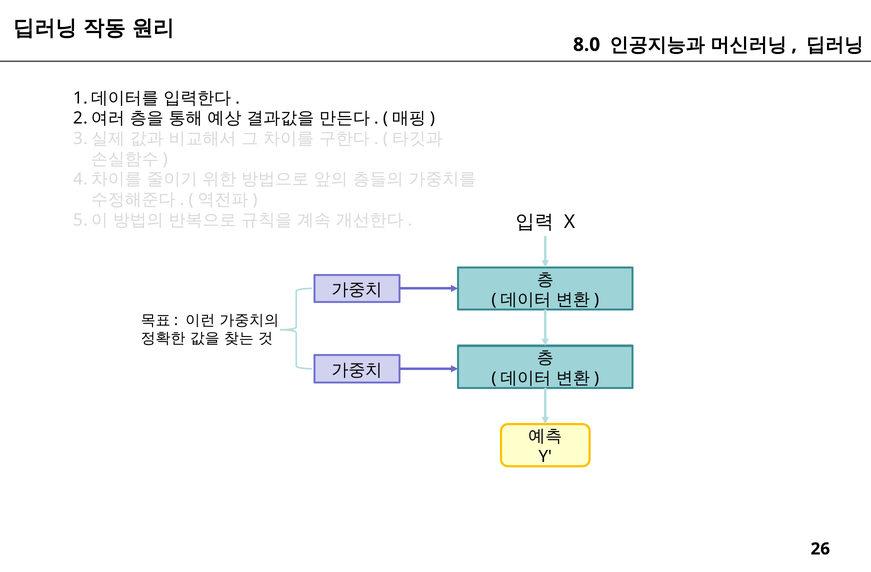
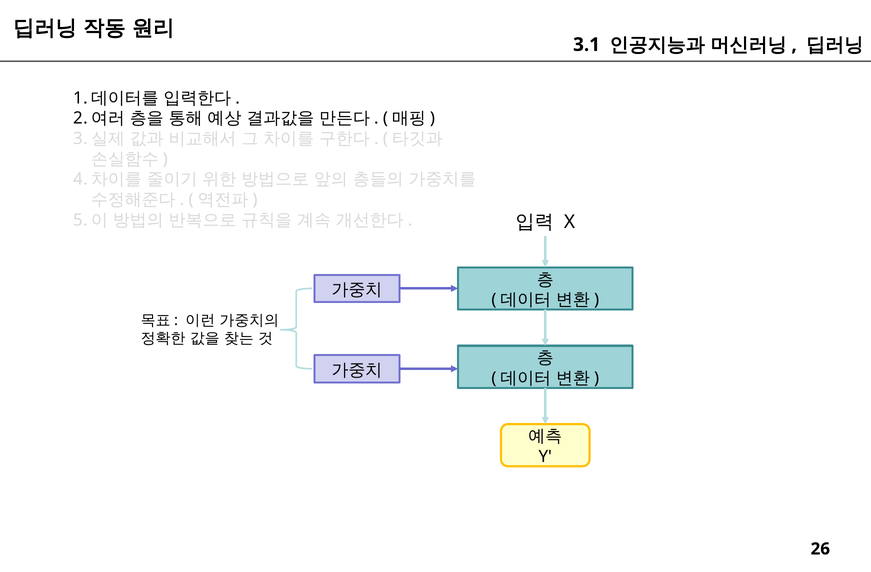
8.0: 8.0 -> 3.1 (587, 45)
